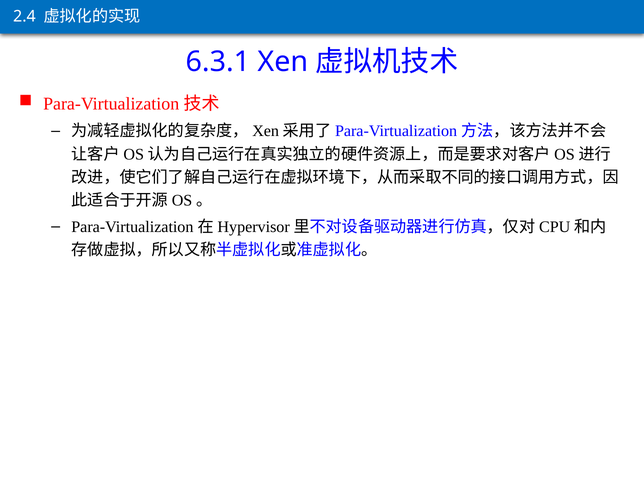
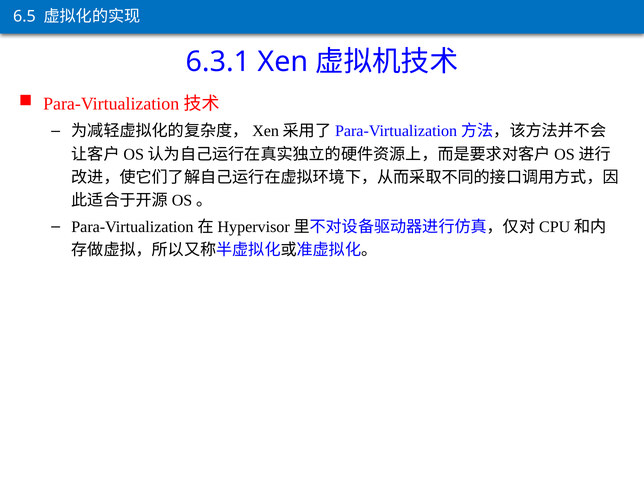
2.4: 2.4 -> 6.5 (24, 16)
